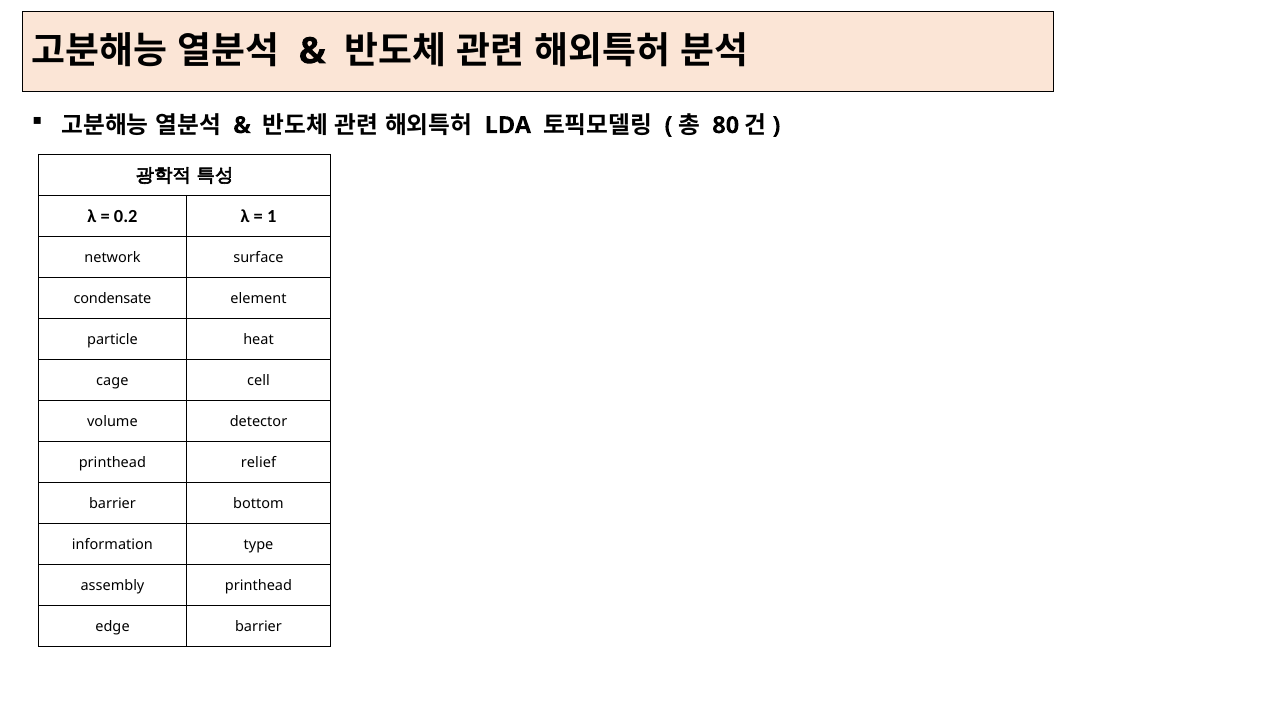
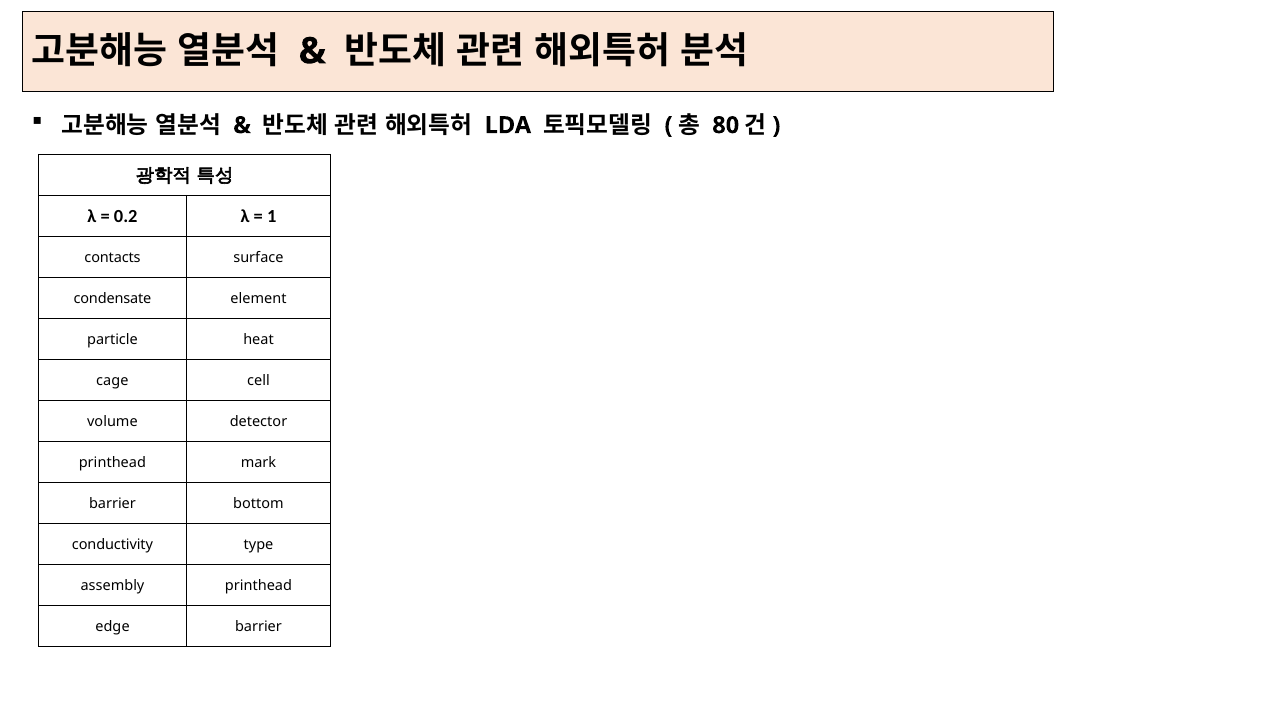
network: network -> contacts (113, 258)
relief: relief -> mark (259, 463)
information: information -> conductivity (112, 545)
